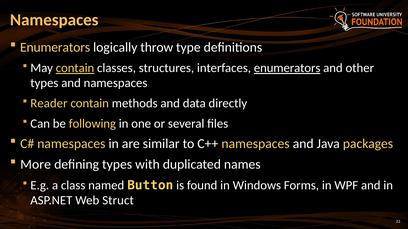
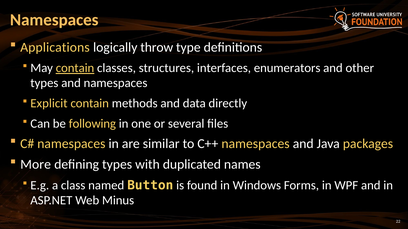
Enumerators: Enumerators -> Applications (55, 47)
enumerators underline: present -> none (287, 68)
Reader: Reader -> Explicit (49, 103)
Struct: Struct -> Minus (118, 201)
